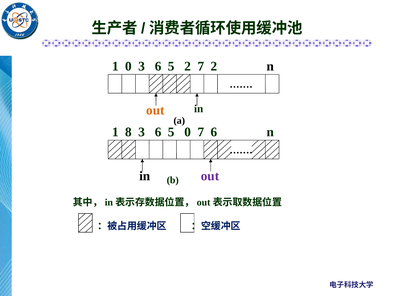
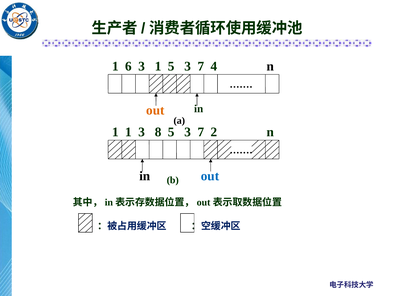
1 0: 0 -> 6 (128, 66)
6: 6 -> 1 (158, 66)
2: 2 -> 3 (188, 66)
7 2: 2 -> 4 (214, 66)
1 8: 8 -> 1 (128, 132)
6: 6 -> 8 (158, 132)
0: 0 -> 3 (188, 132)
7 6: 6 -> 2 (214, 132)
out colour: purple -> blue (210, 176)
